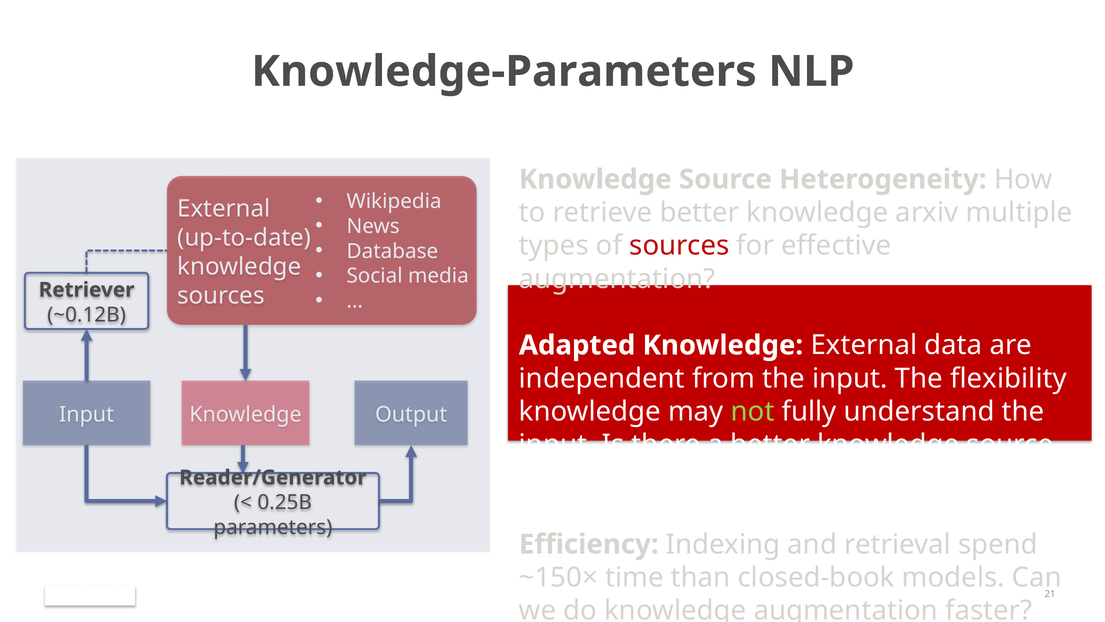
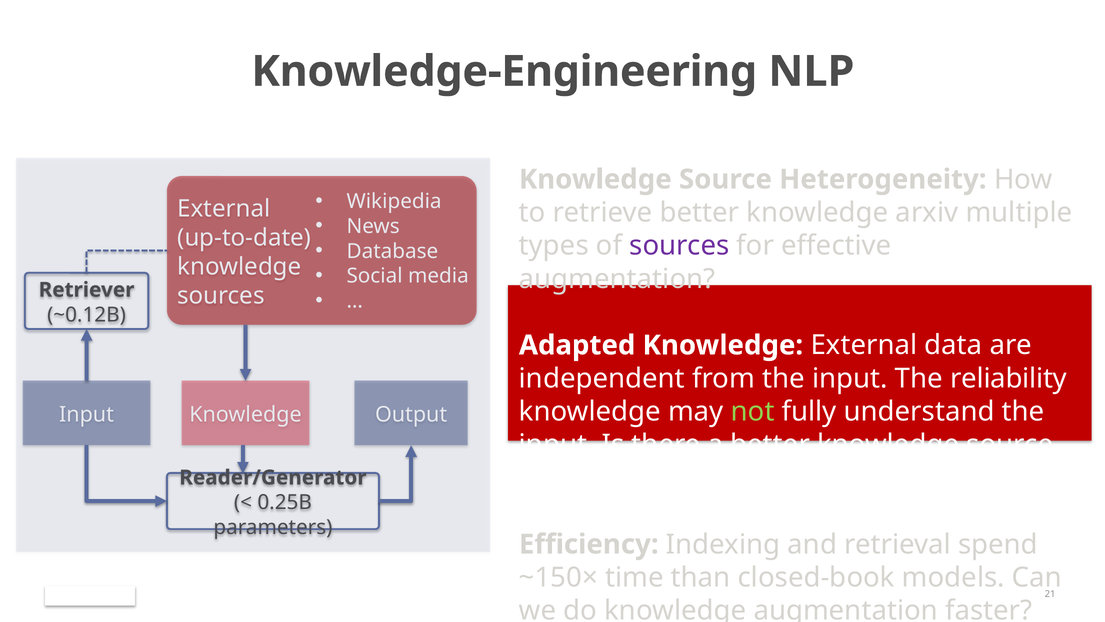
Knowledge-Parameters: Knowledge-Parameters -> Knowledge-Engineering (504, 72)
sources colour: red -> purple (679, 246)
flexibility: flexibility -> reliability (1009, 378)
